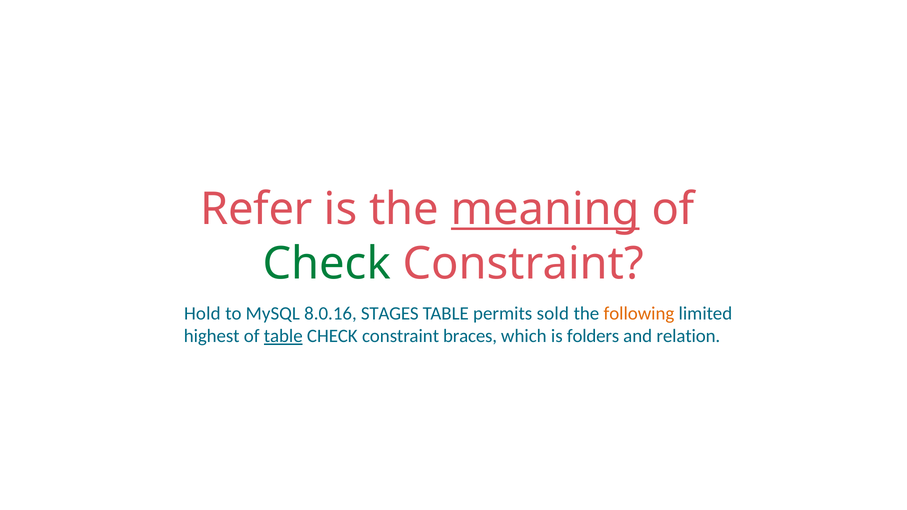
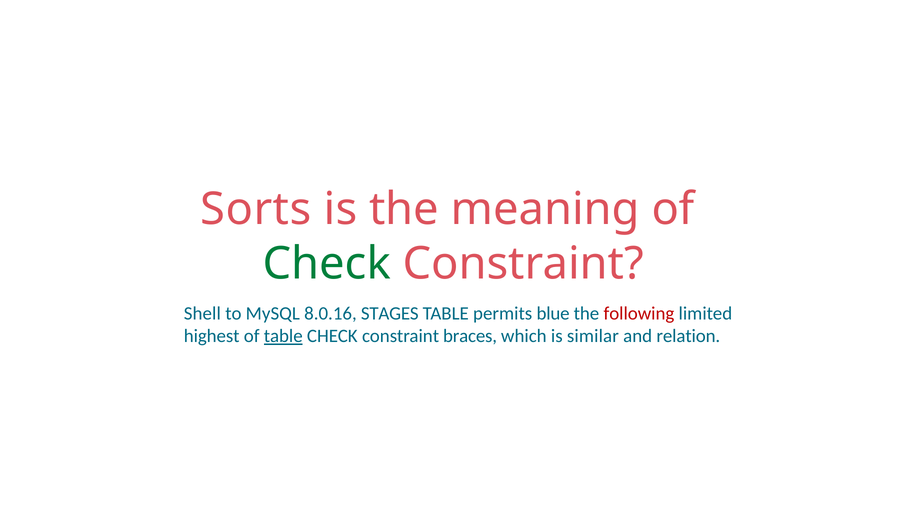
Refer: Refer -> Sorts (256, 209)
meaning underline: present -> none (545, 209)
Hold: Hold -> Shell (202, 314)
sold: sold -> blue (553, 314)
following colour: orange -> red (639, 314)
folders: folders -> similar (593, 336)
